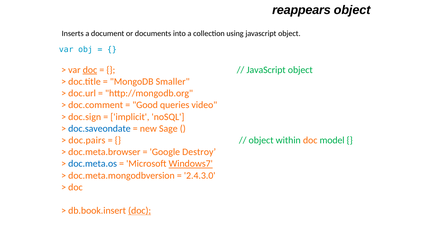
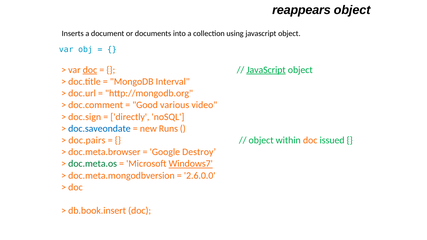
JavaScript underline: none -> present (266, 70)
Smaller: Smaller -> Interval (173, 82)
queries: queries -> various (175, 105)
implicit: implicit -> directly (130, 117)
Sage: Sage -> Runs (168, 129)
model: model -> issued (332, 140)
doc.meta.os colour: blue -> green (93, 164)
2.4.3.0: 2.4.3.0 -> 2.6.0.0 (200, 176)
doc underline: present -> none (140, 211)
